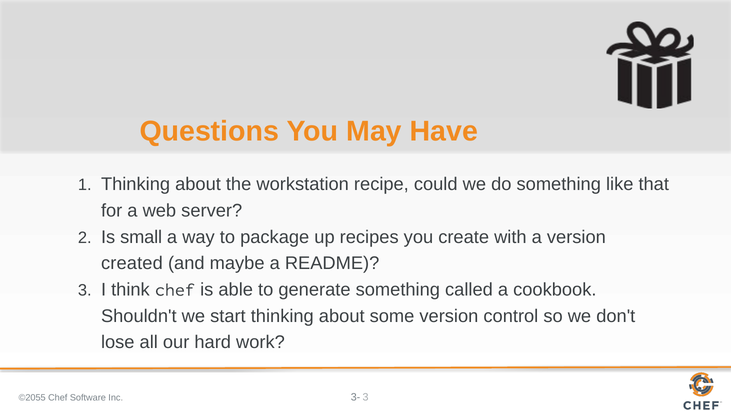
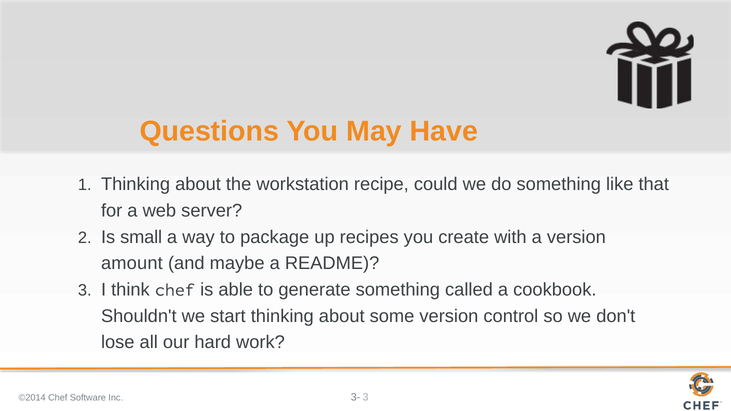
created: created -> amount (132, 263)
©2055: ©2055 -> ©2014 (32, 398)
